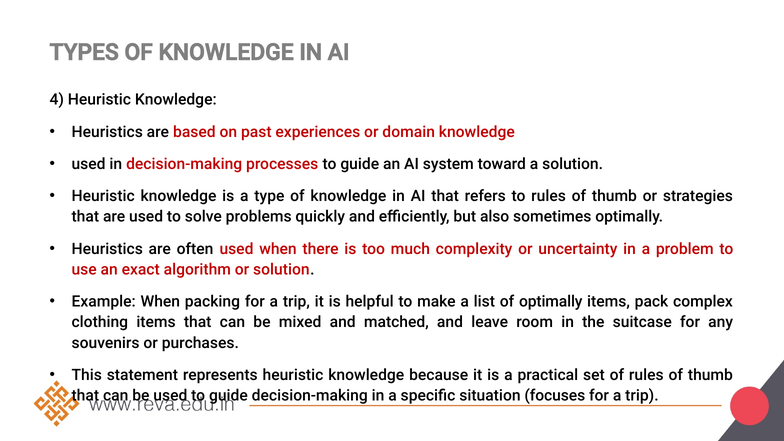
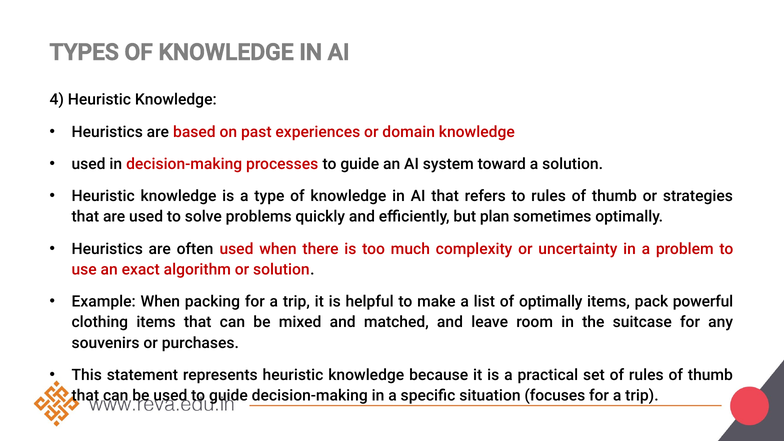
also: also -> plan (495, 217)
complex: complex -> powerful (703, 302)
